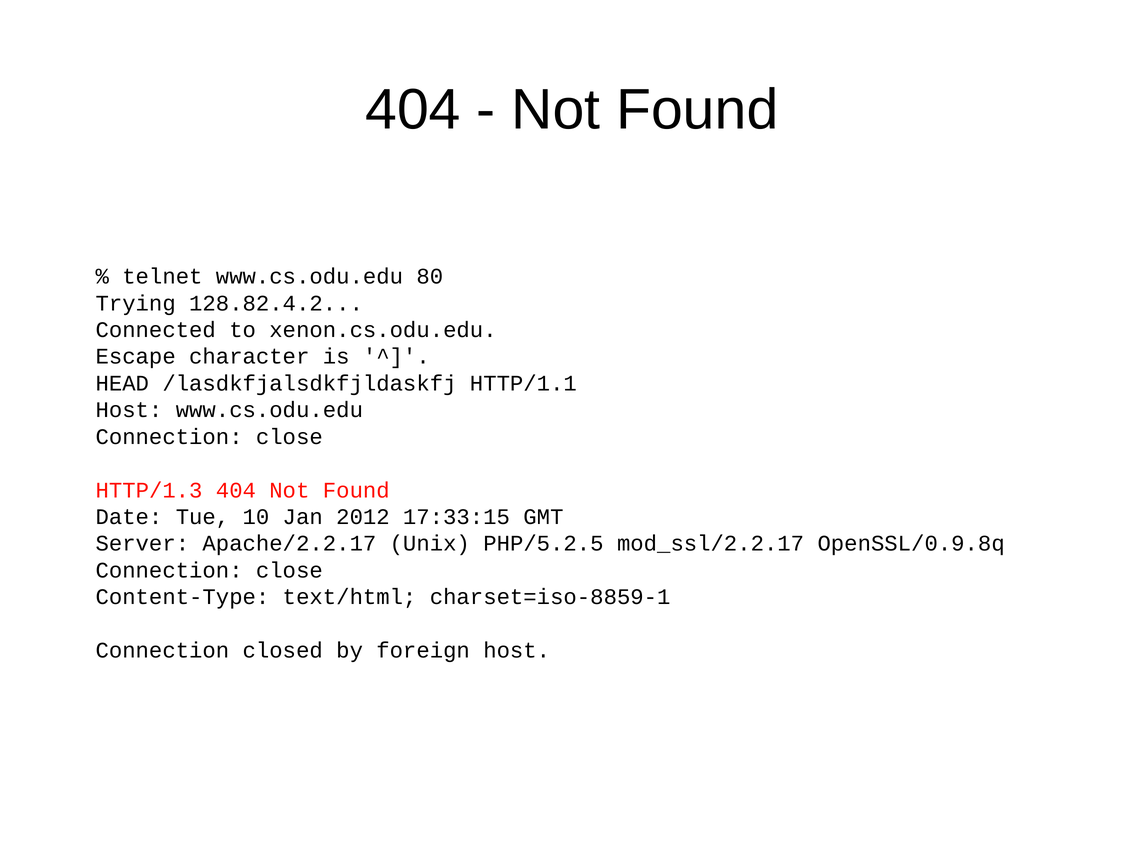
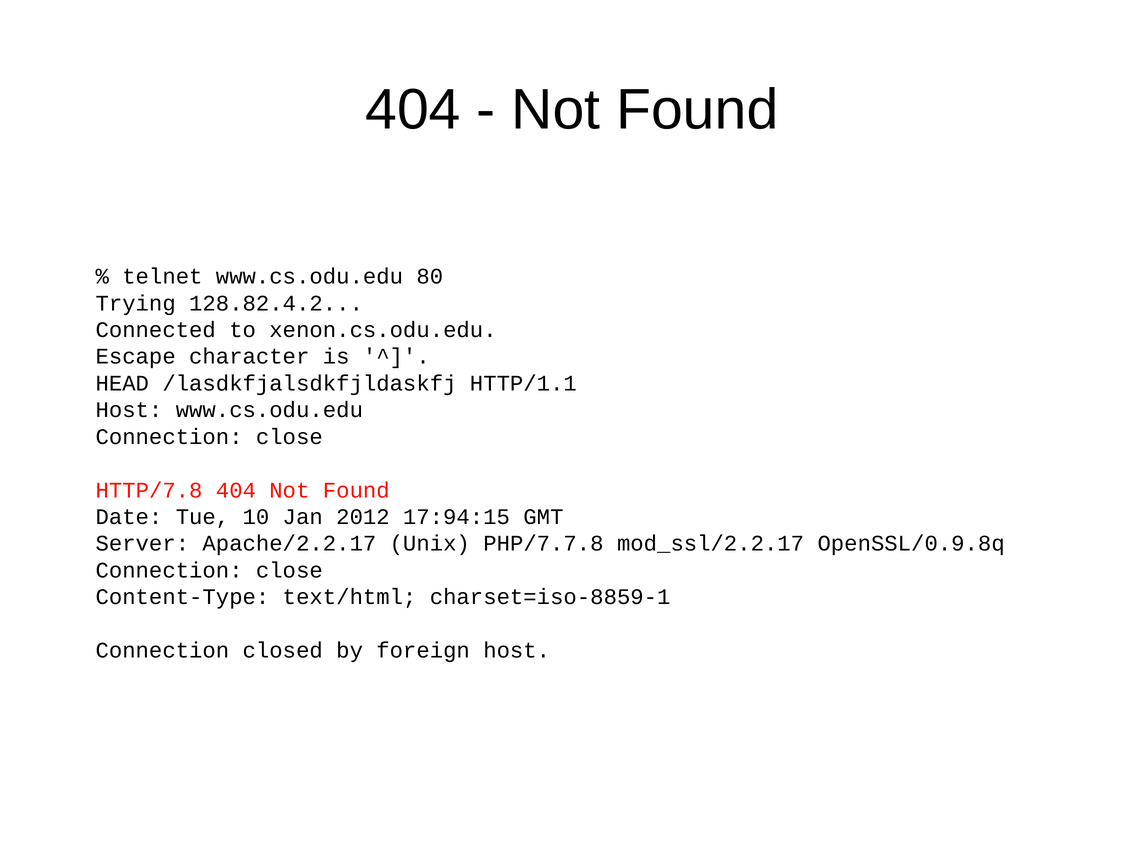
HTTP/1.3: HTTP/1.3 -> HTTP/7.8 (149, 490)
17:33:15: 17:33:15 -> 17:94:15 (456, 517)
PHP/5.2.5: PHP/5.2.5 -> PHP/7.7.8 (543, 544)
